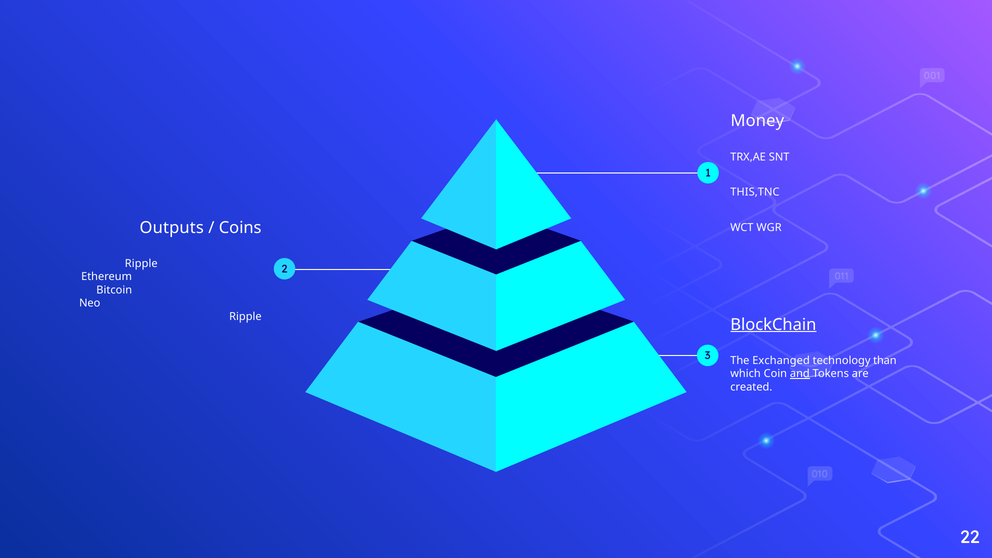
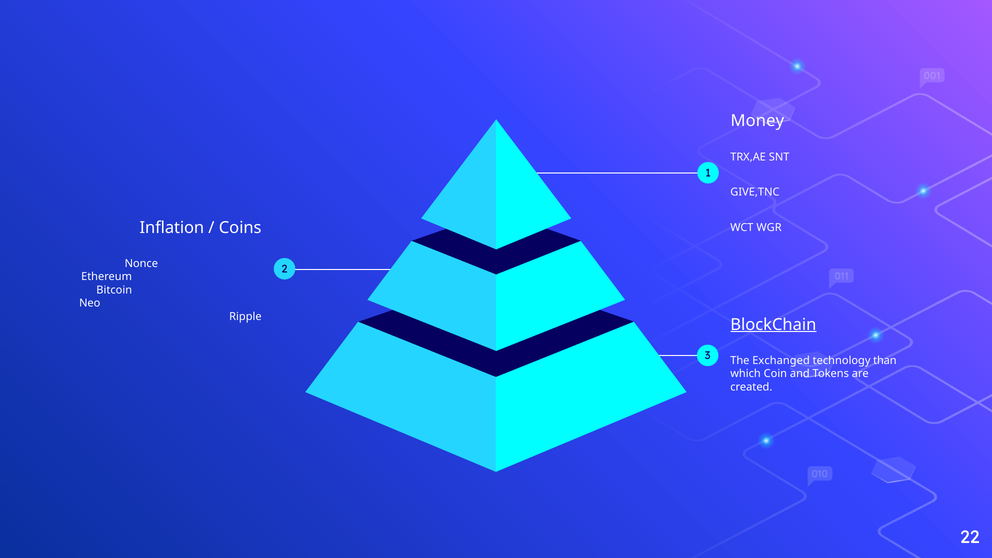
THIS,TNC: THIS,TNC -> GIVE,TNC (755, 192)
Outputs: Outputs -> Inflation (172, 228)
Ripple: Ripple -> Nonce (141, 264)
and underline: present -> none (800, 374)
